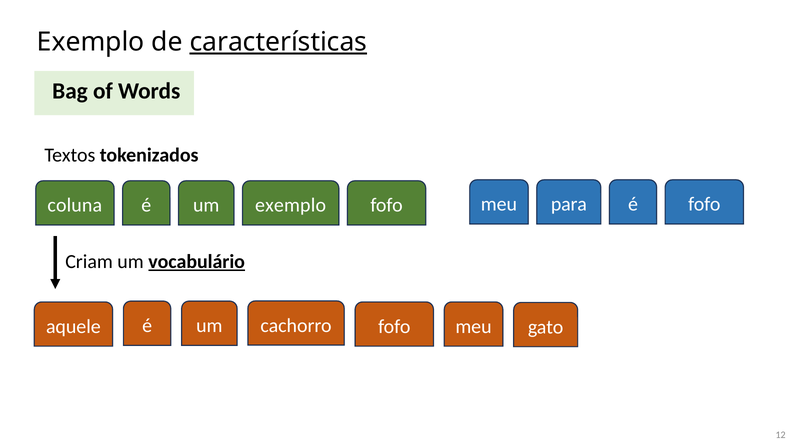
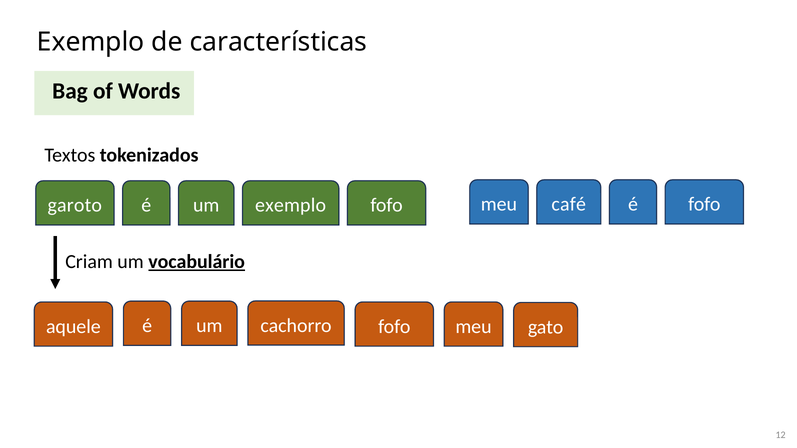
características underline: present -> none (278, 42)
coluna: coluna -> garoto (75, 205)
para: para -> café (569, 204)
